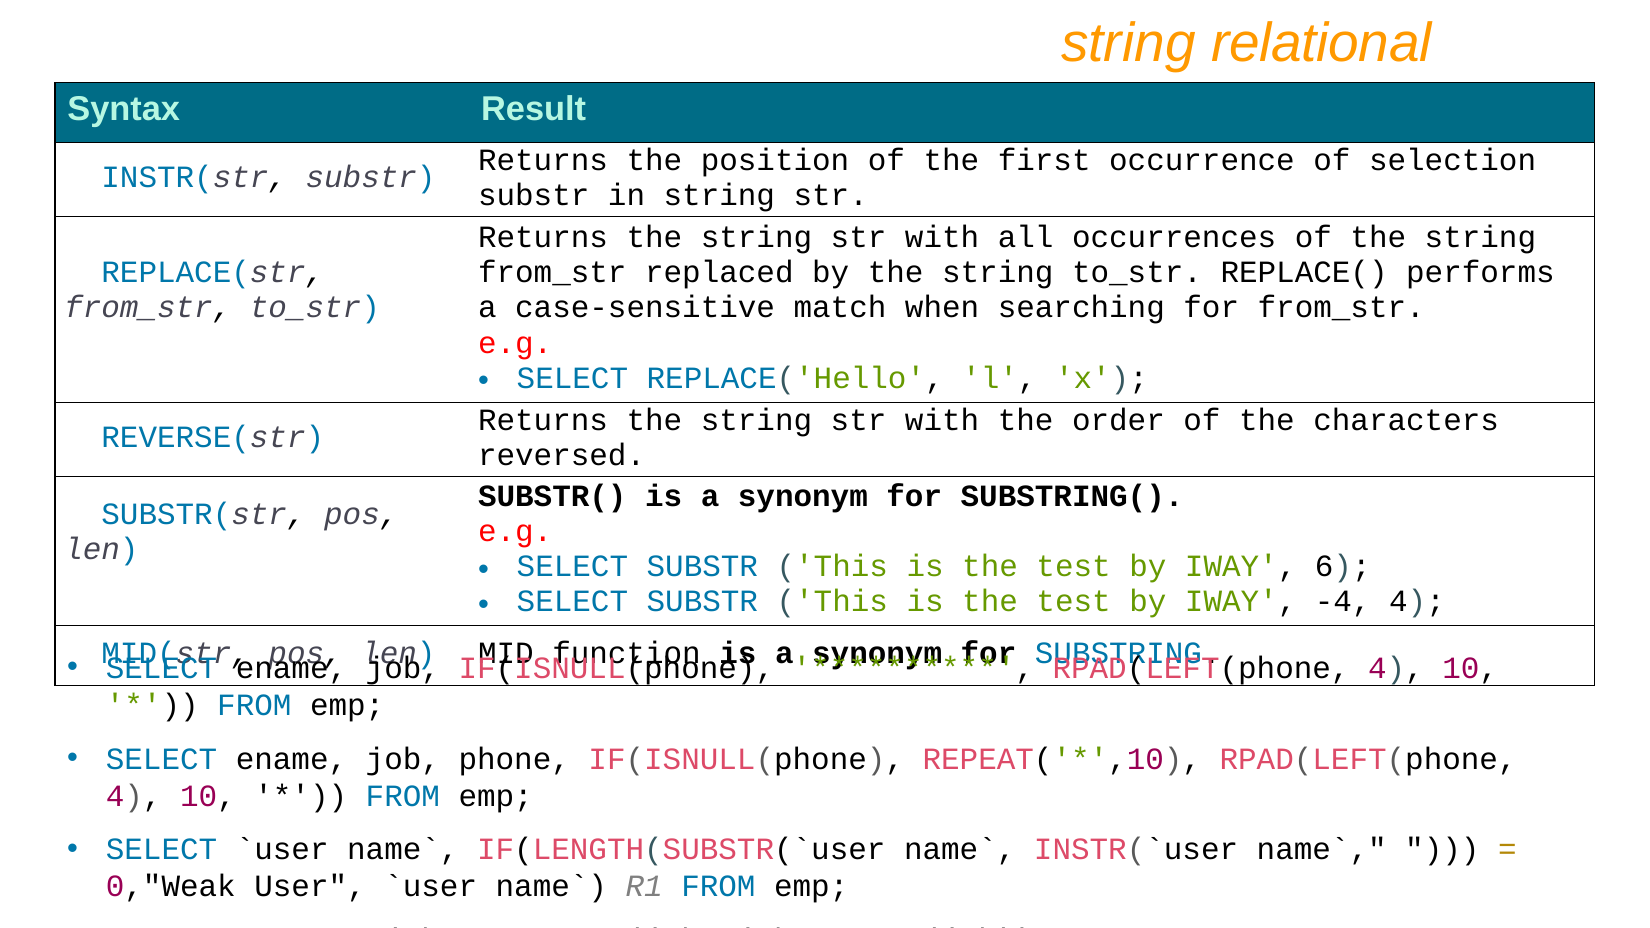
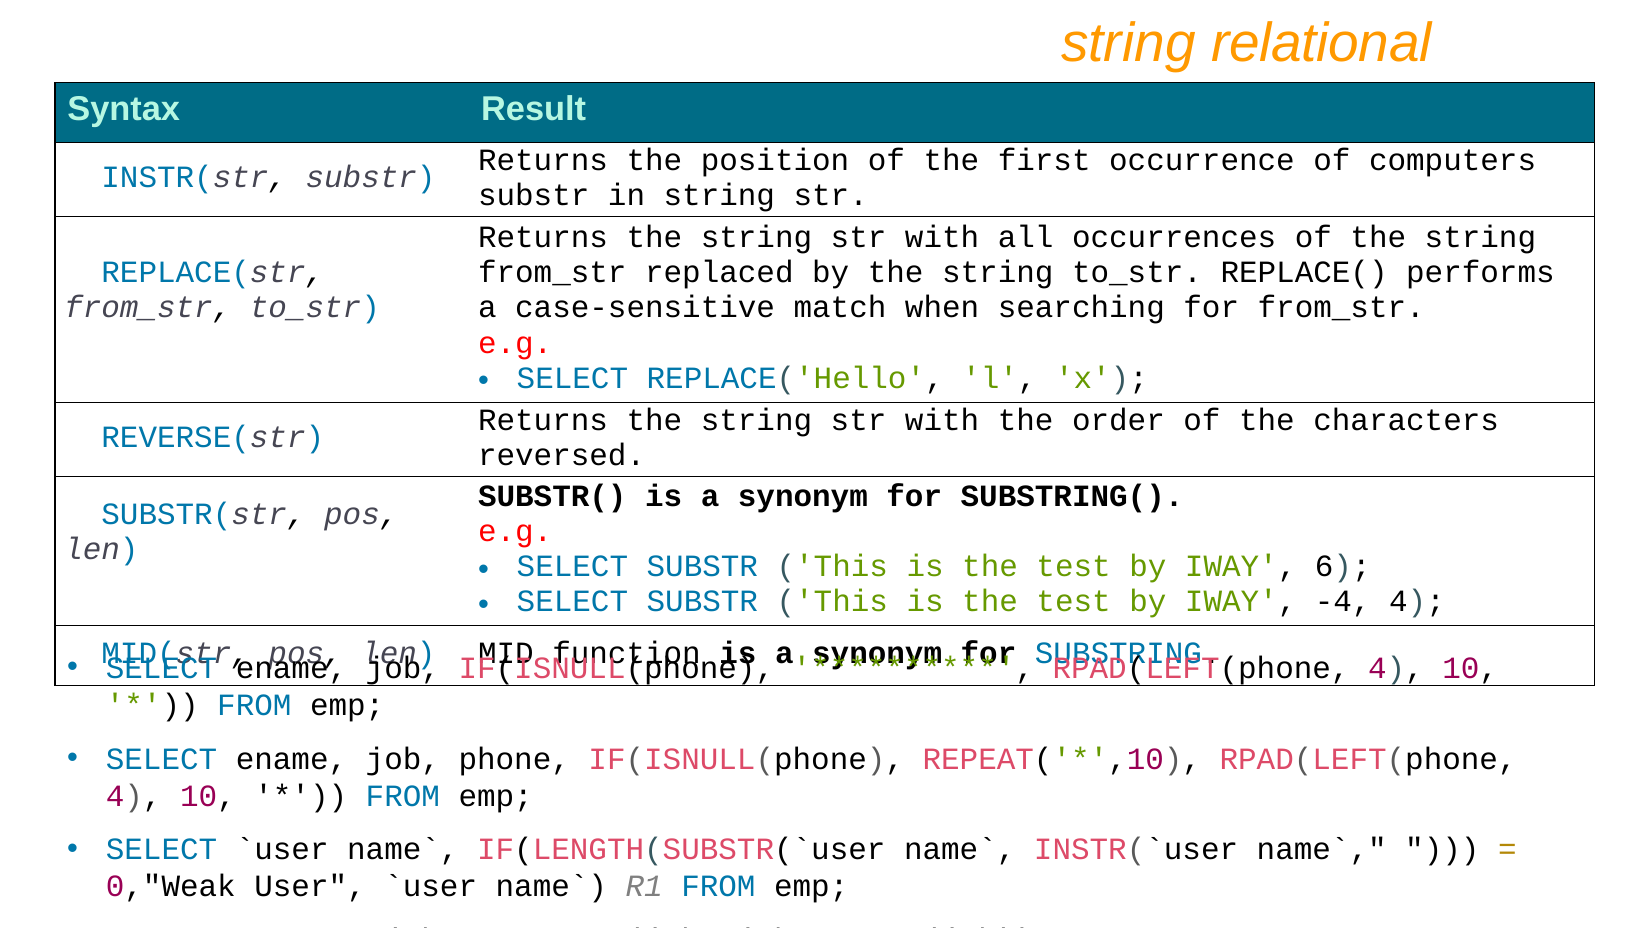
selection: selection -> computers (1453, 160)
